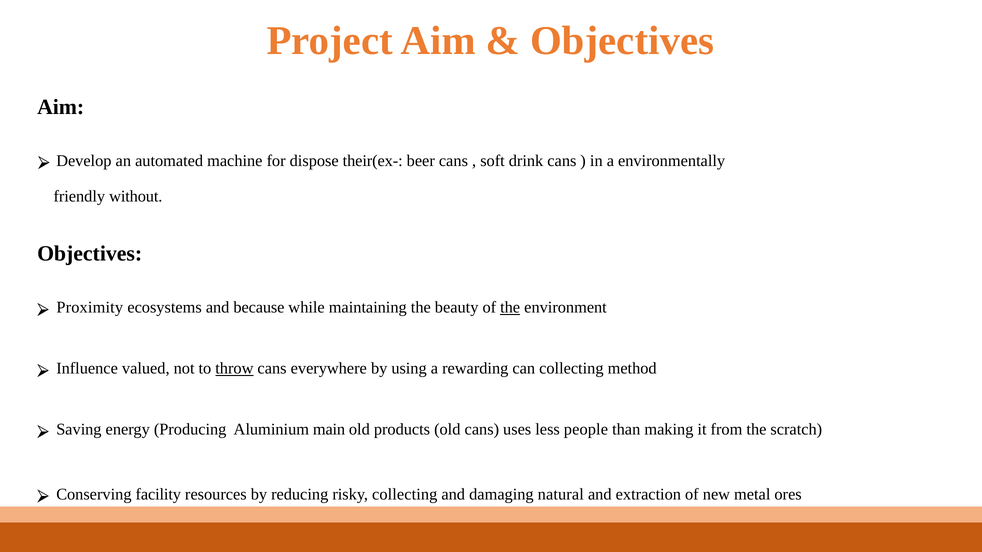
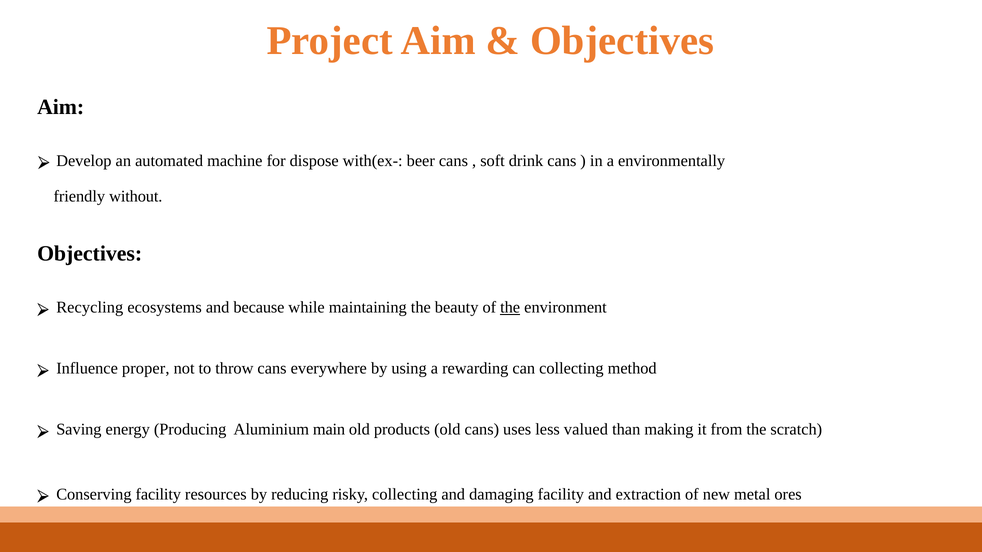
their(ex-: their(ex- -> with(ex- (373, 161)
Proximity: Proximity -> Recycling (90, 308)
valued: valued -> proper (146, 369)
throw underline: present -> none (234, 369)
people: people -> valued (586, 430)
damaging natural: natural -> facility (561, 495)
